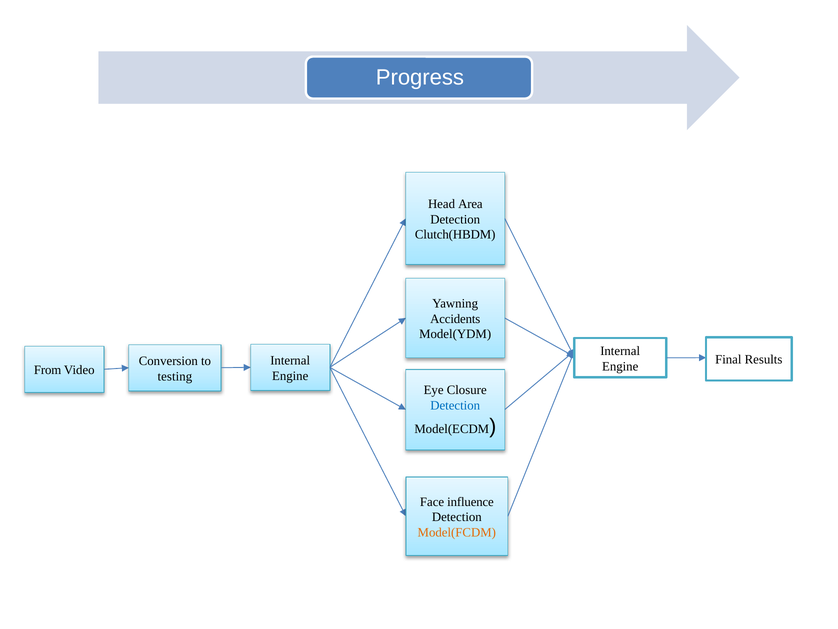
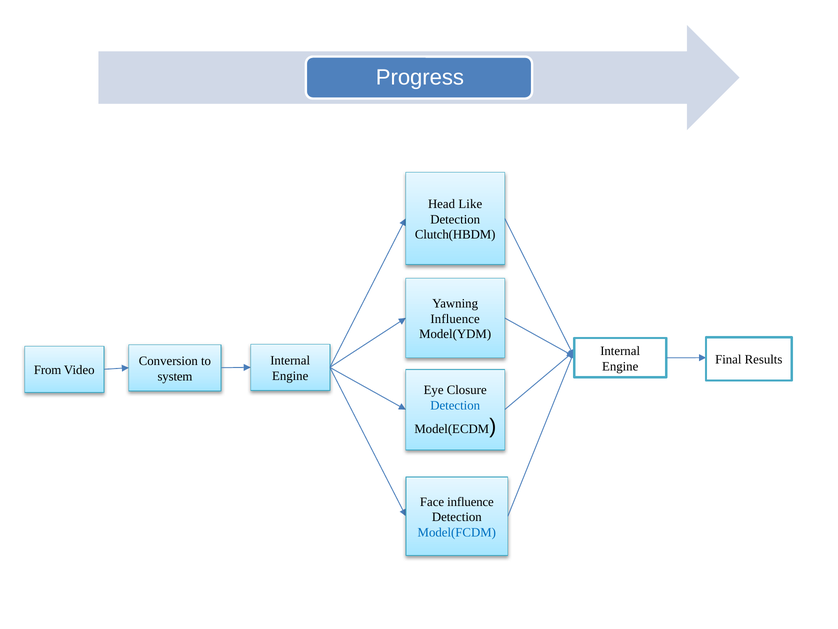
Area: Area -> Like (470, 204)
Accidents: Accidents -> Influence (455, 319)
testing: testing -> system (175, 376)
Model(FCDM colour: orange -> blue (457, 532)
